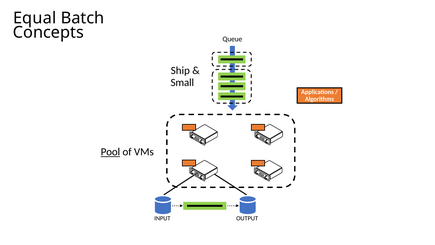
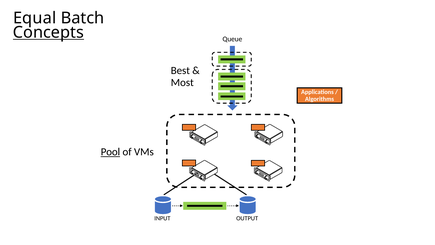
Concepts underline: none -> present (48, 32)
Ship: Ship -> Best (180, 71)
Small: Small -> Most (182, 82)
